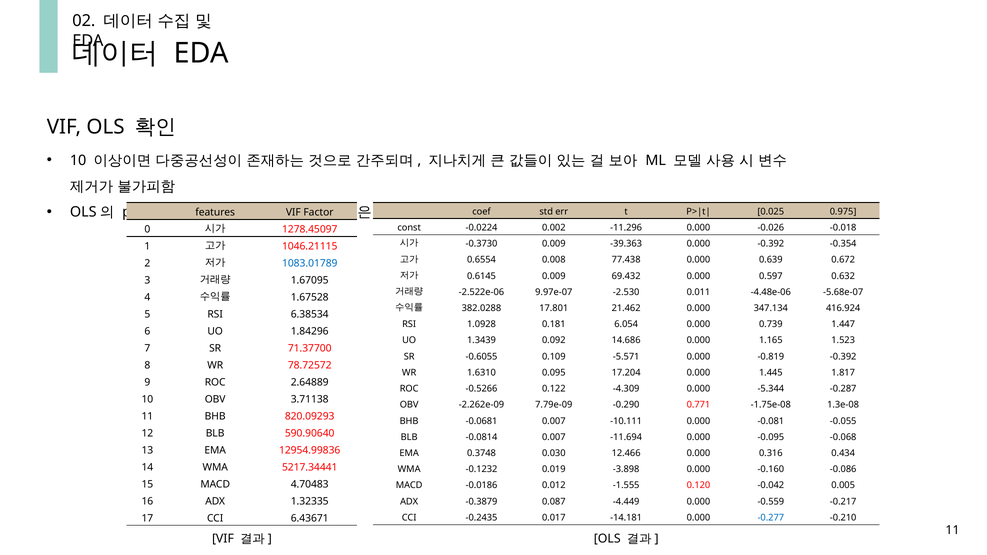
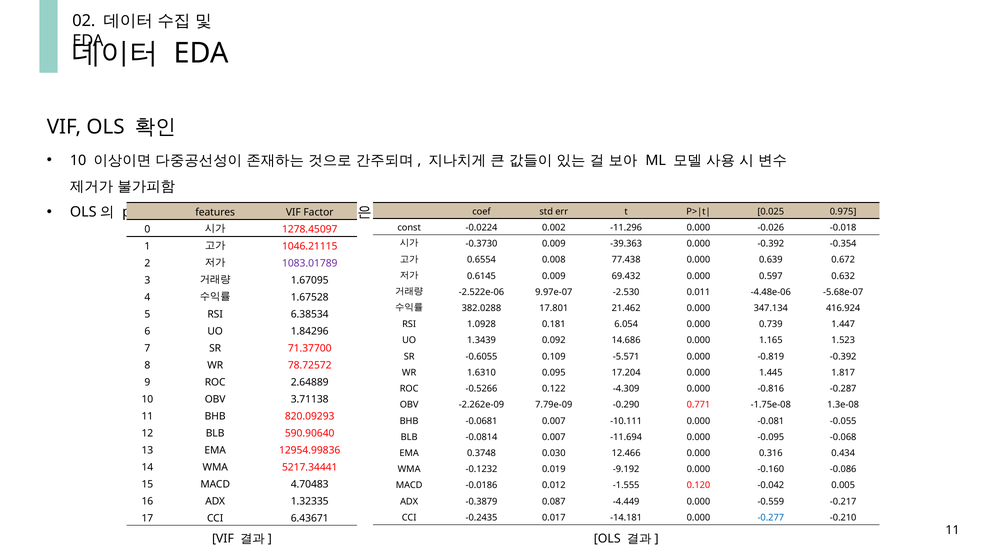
1083.01789 colour: blue -> purple (310, 263)
-5.344: -5.344 -> -0.816 (771, 389)
-3.898: -3.898 -> -9.192 (626, 469)
